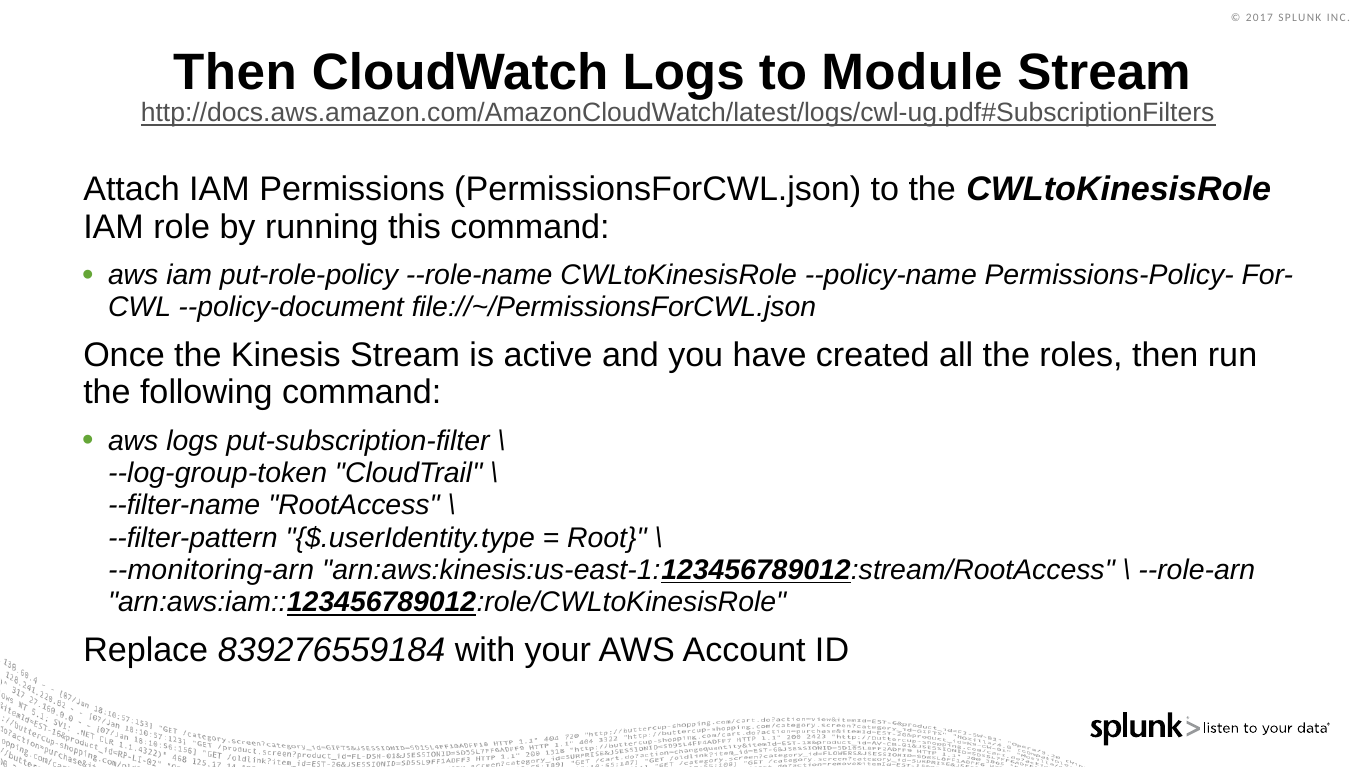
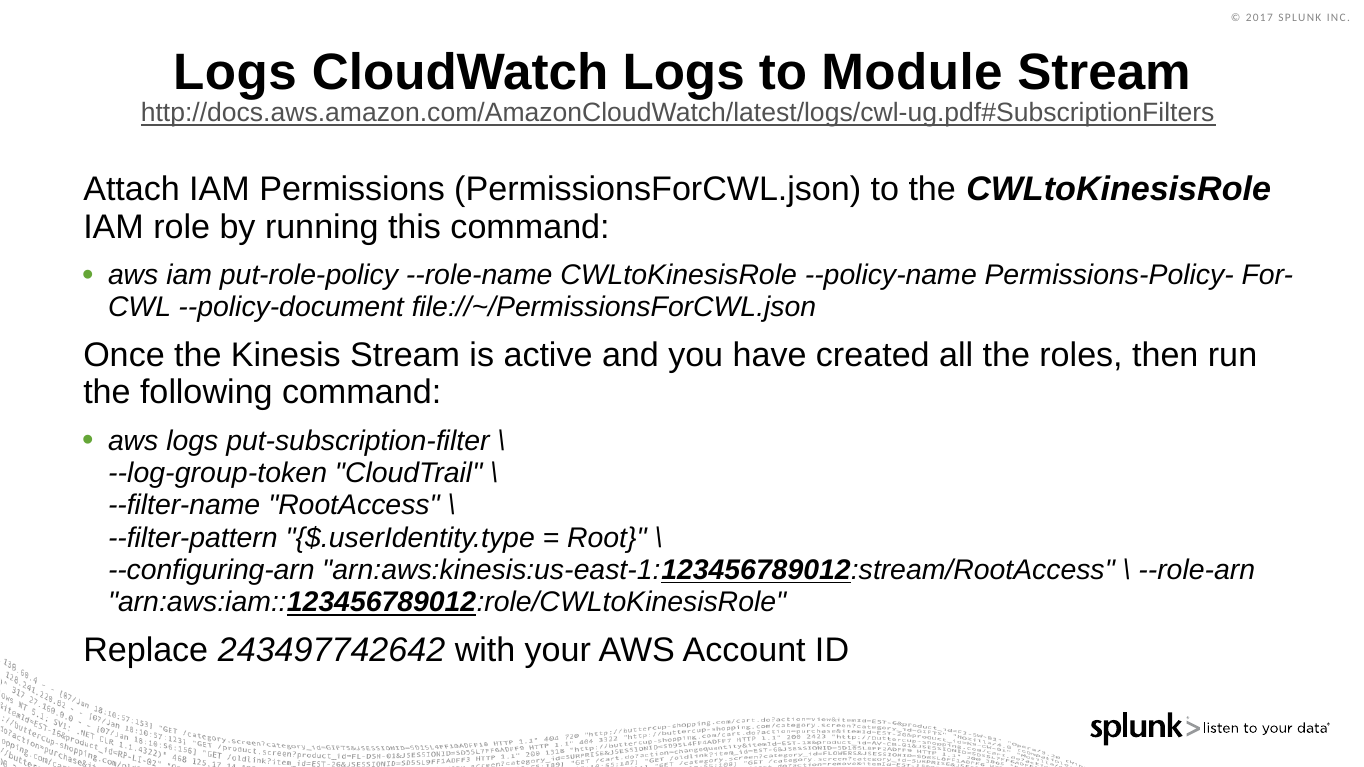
Then: Then -> Logs (235, 72)
--monitoring-arn: --monitoring-arn -> --configuring-arn (211, 570)
839276559184: 839276559184 -> 243497742642 (332, 650)
